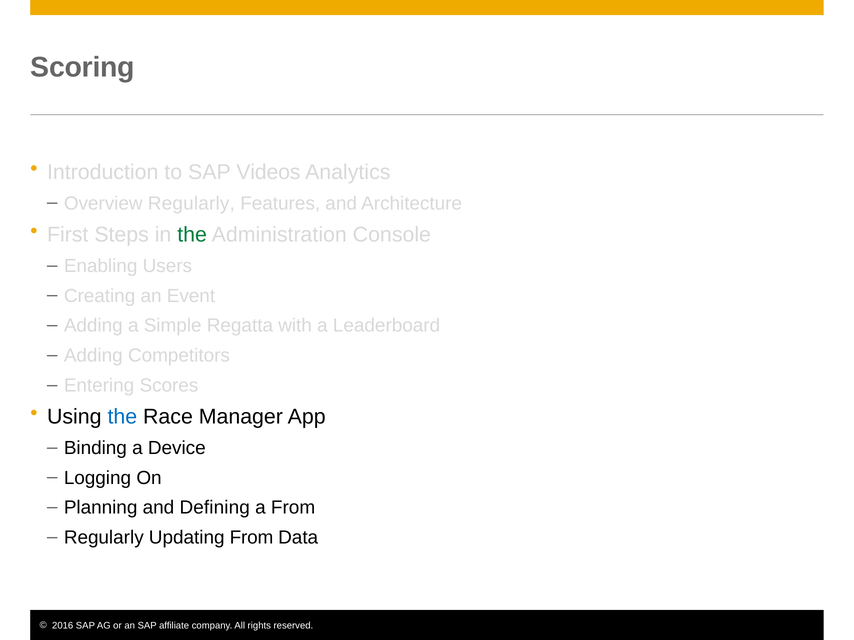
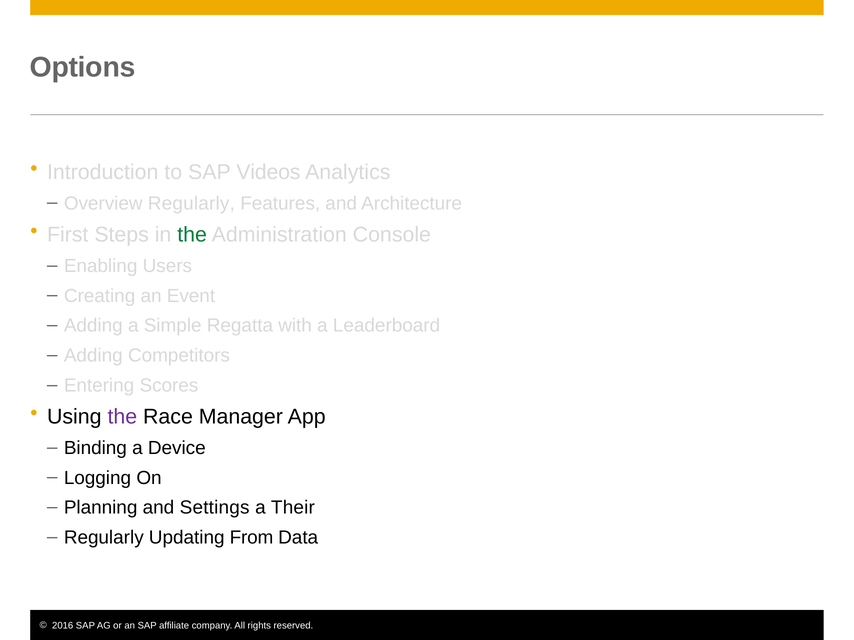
Scoring: Scoring -> Options (83, 68)
the colour: blue -> purple (122, 417)
Defining: Defining -> Settings (215, 508)
a From: From -> Their (293, 508)
